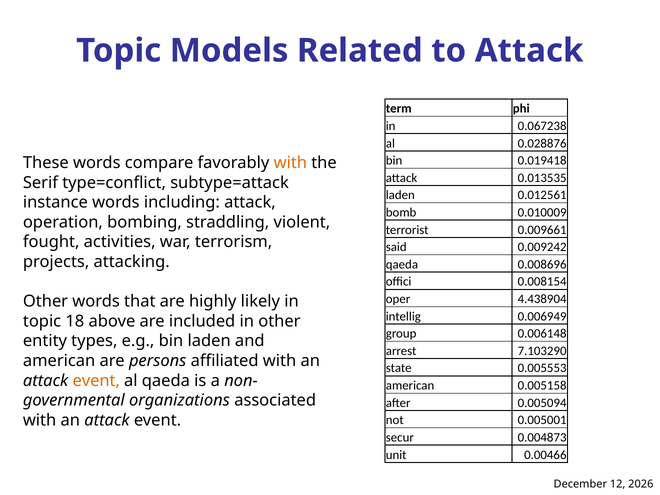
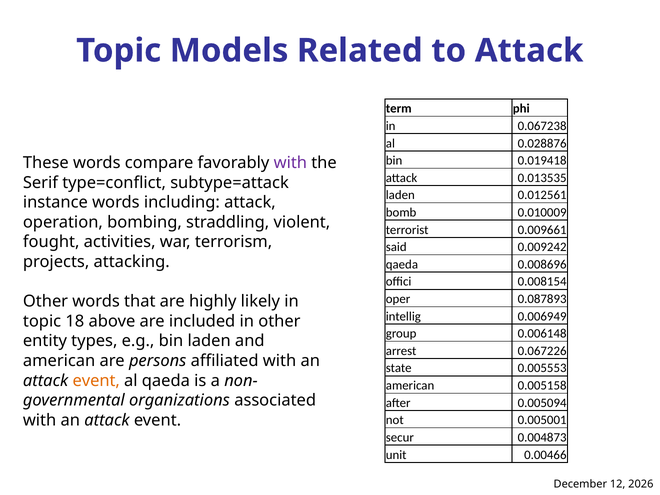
with colour: orange -> purple (290, 163)
4.438904: 4.438904 -> 0.087893 (542, 299)
7.103290: 7.103290 -> 0.067226 (542, 351)
